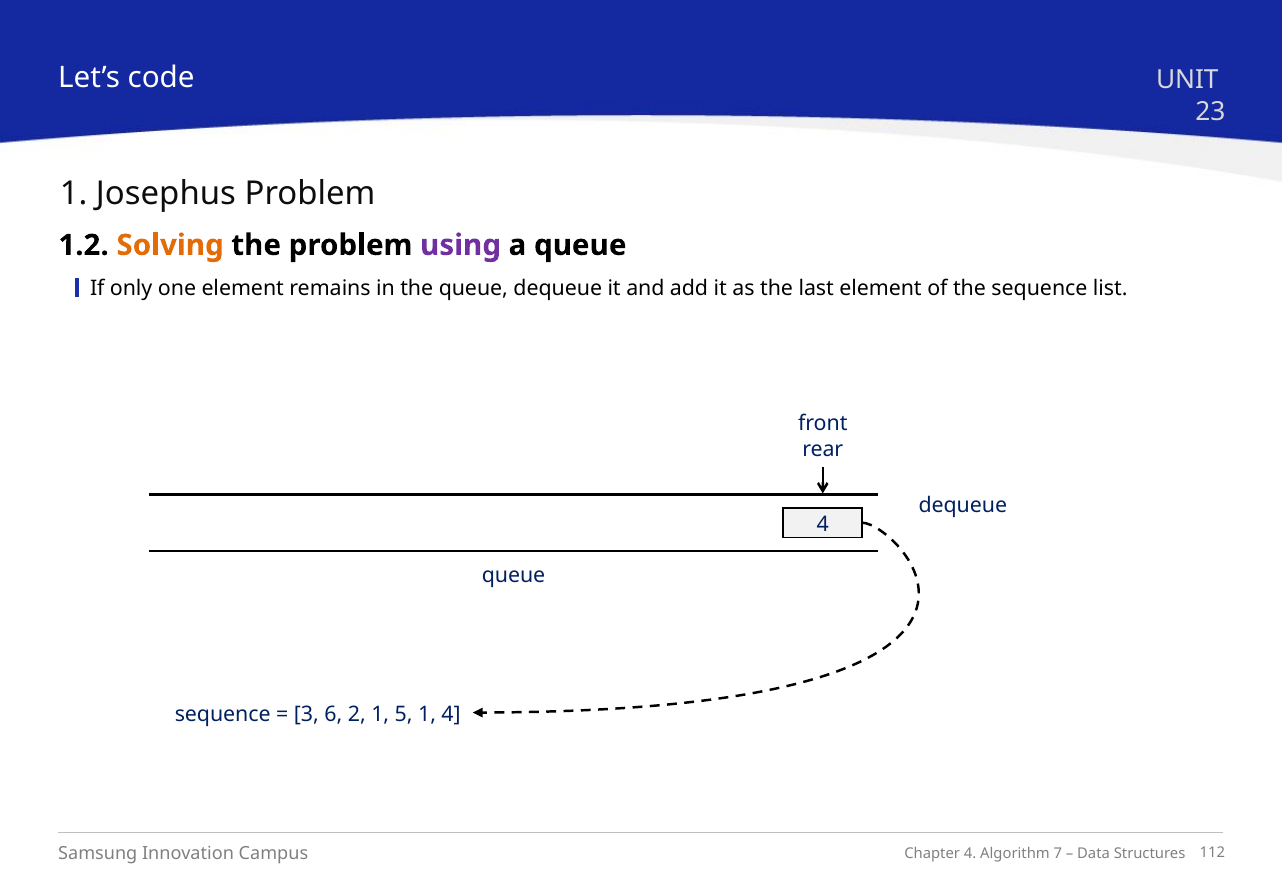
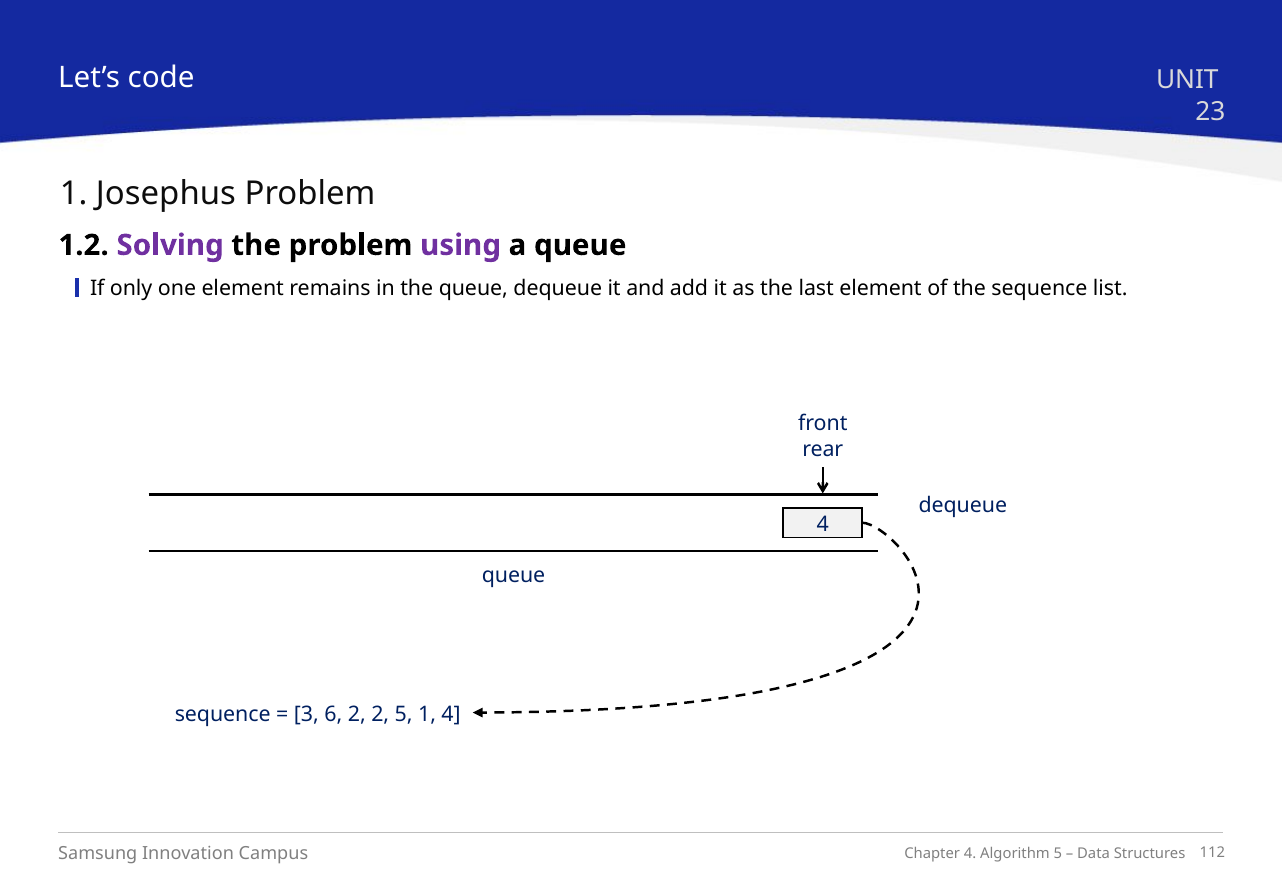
Solving colour: orange -> purple (170, 245)
2 1: 1 -> 2 (380, 714)
7: 7 -> 5 (1058, 853)
